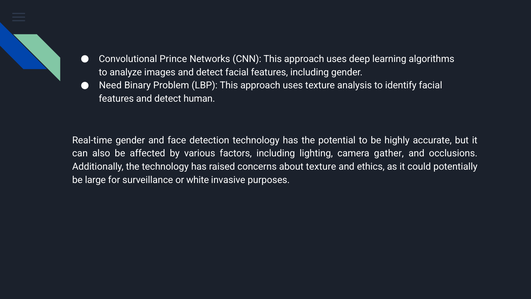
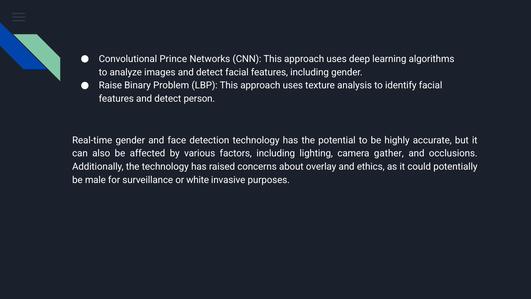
Need: Need -> Raise (110, 85)
human: human -> person (199, 99)
about texture: texture -> overlay (321, 167)
large: large -> male (95, 180)
